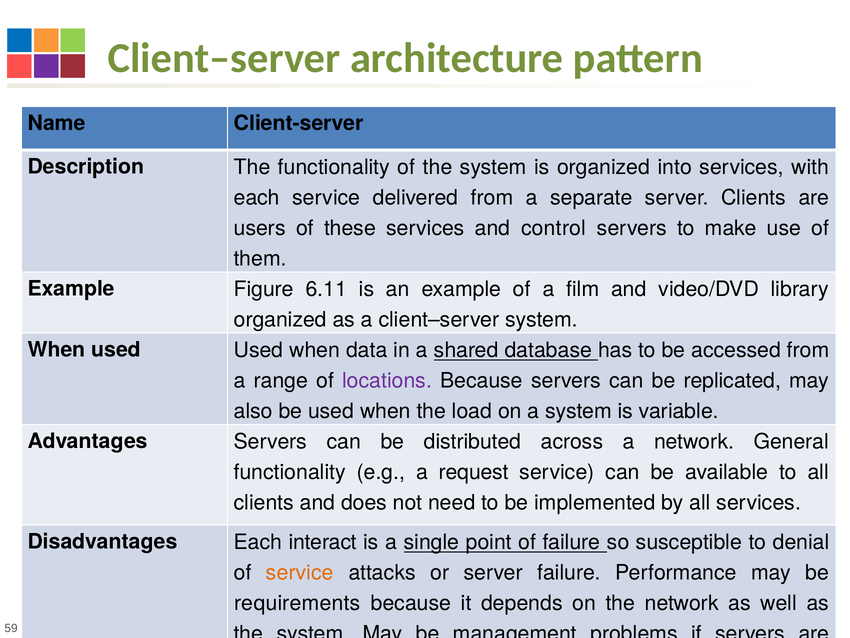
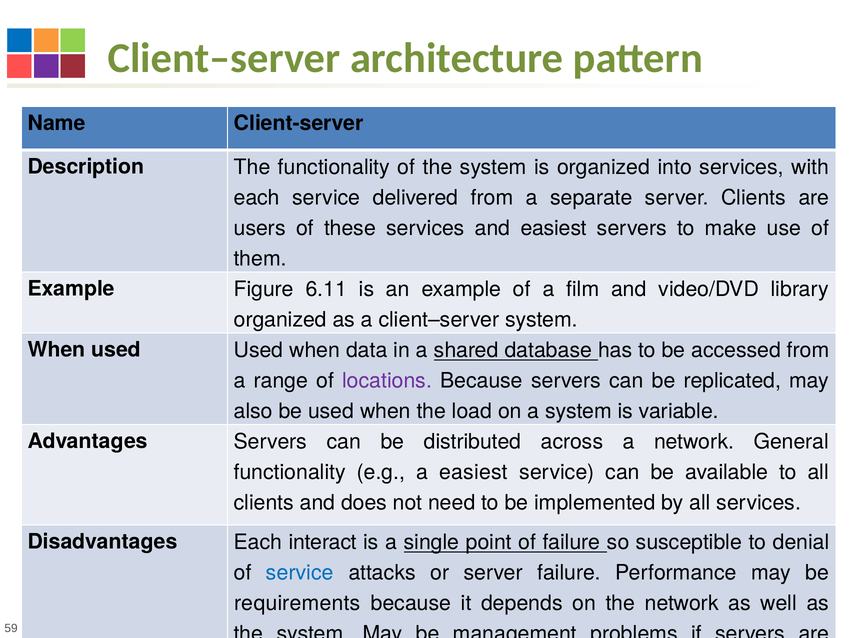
and control: control -> easiest (554, 228)
a request: request -> easiest (474, 472)
service colour: orange -> blue (300, 572)
